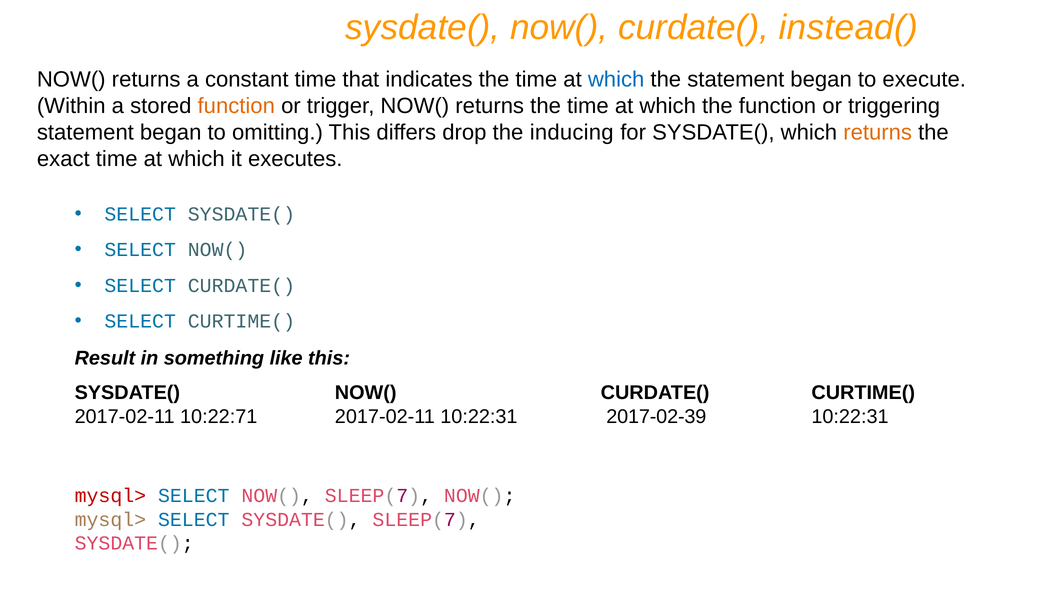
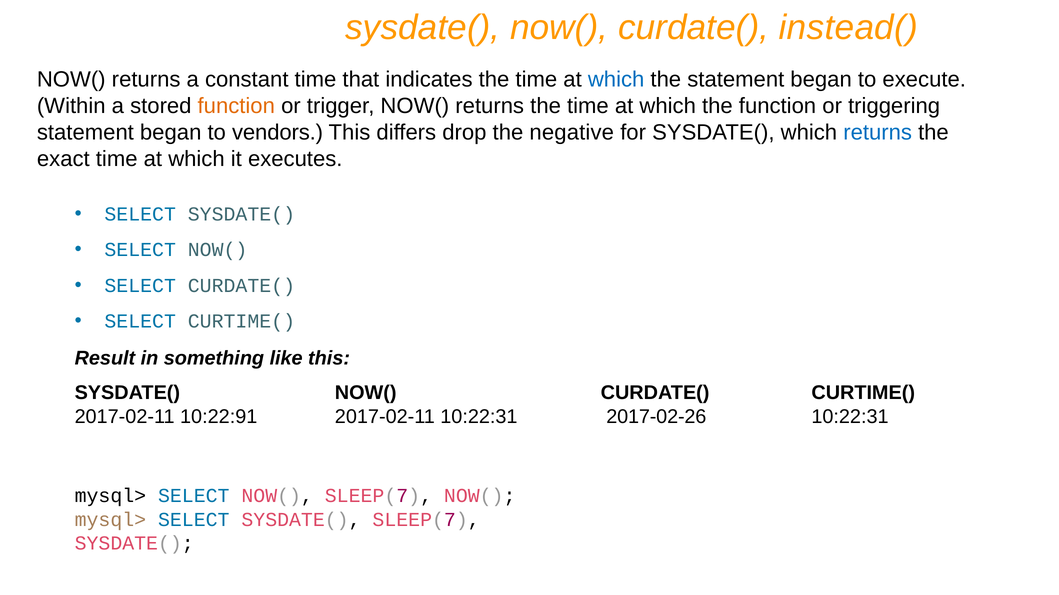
omitting: omitting -> vendors (278, 133)
inducing: inducing -> negative (572, 133)
returns colour: orange -> blue (878, 133)
10:22:71: 10:22:71 -> 10:22:91 (219, 417)
2017-02-39: 2017-02-39 -> 2017-02-26 (656, 417)
mysql> colour: red -> black (110, 496)
